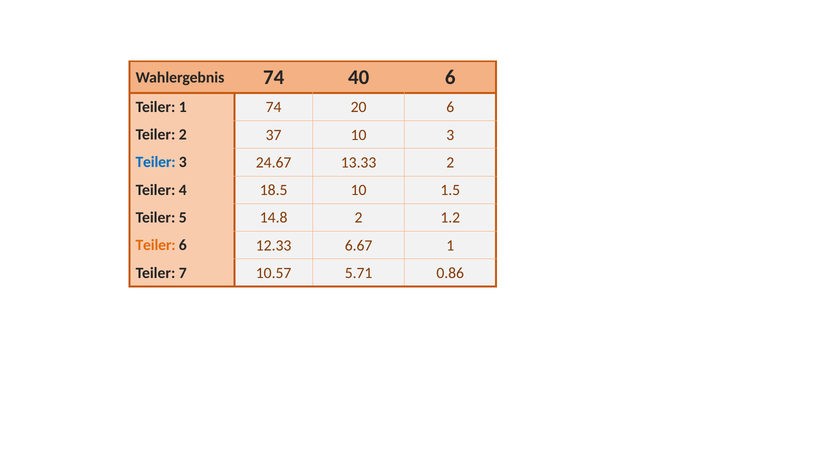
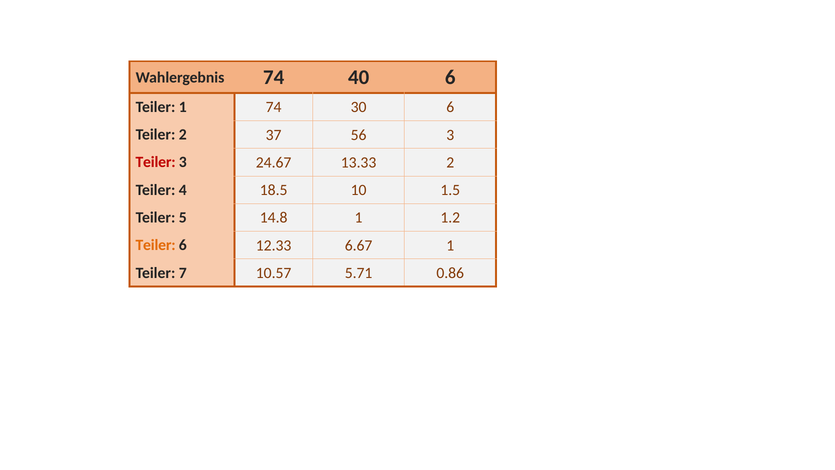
20: 20 -> 30 (359, 107)
37 10: 10 -> 56 (359, 135)
Teiler colour: blue -> red (156, 162)
14.8 2: 2 -> 1 (359, 218)
